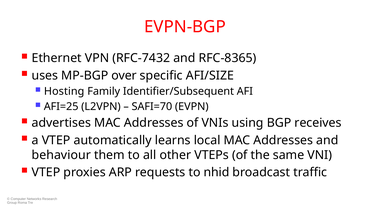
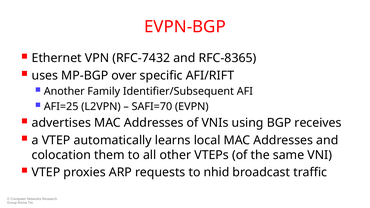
AFI/SIZE: AFI/SIZE -> AFI/RIFT (210, 75)
Hosting: Hosting -> Another (64, 91)
behaviour: behaviour -> colocation (61, 155)
